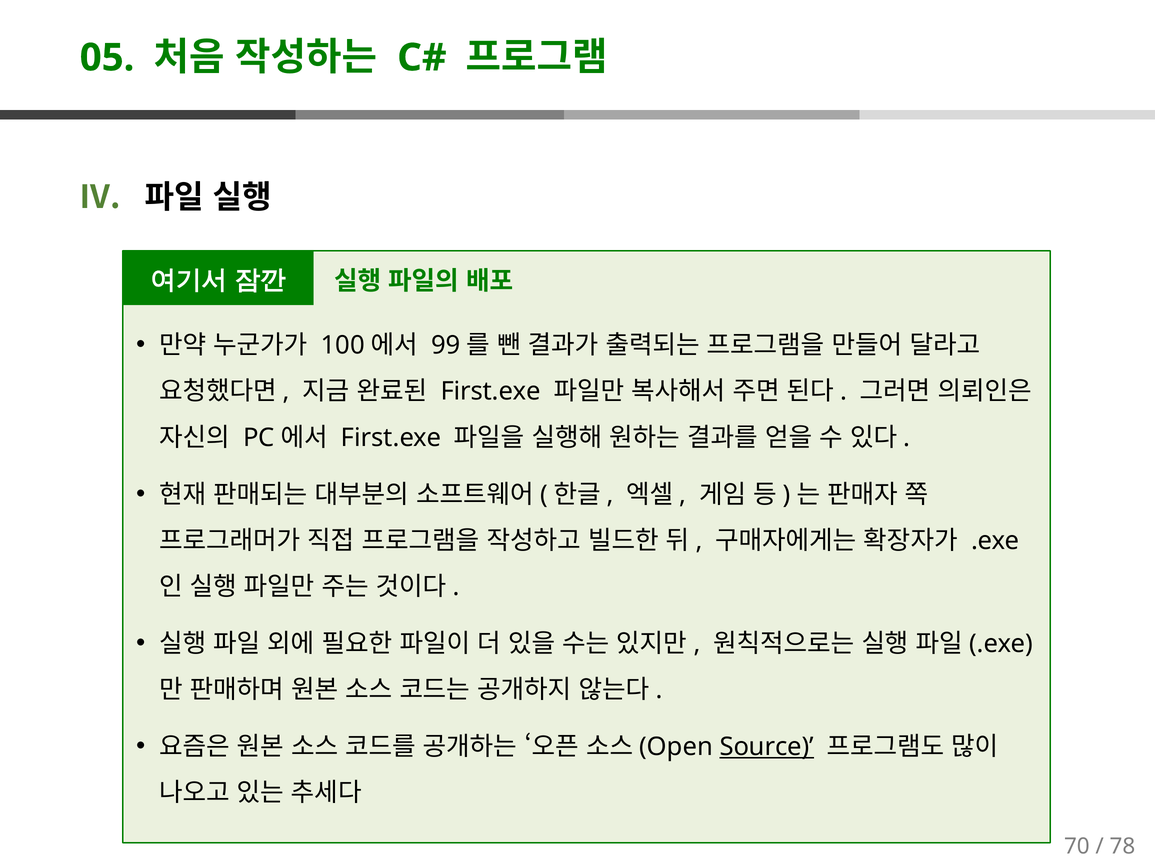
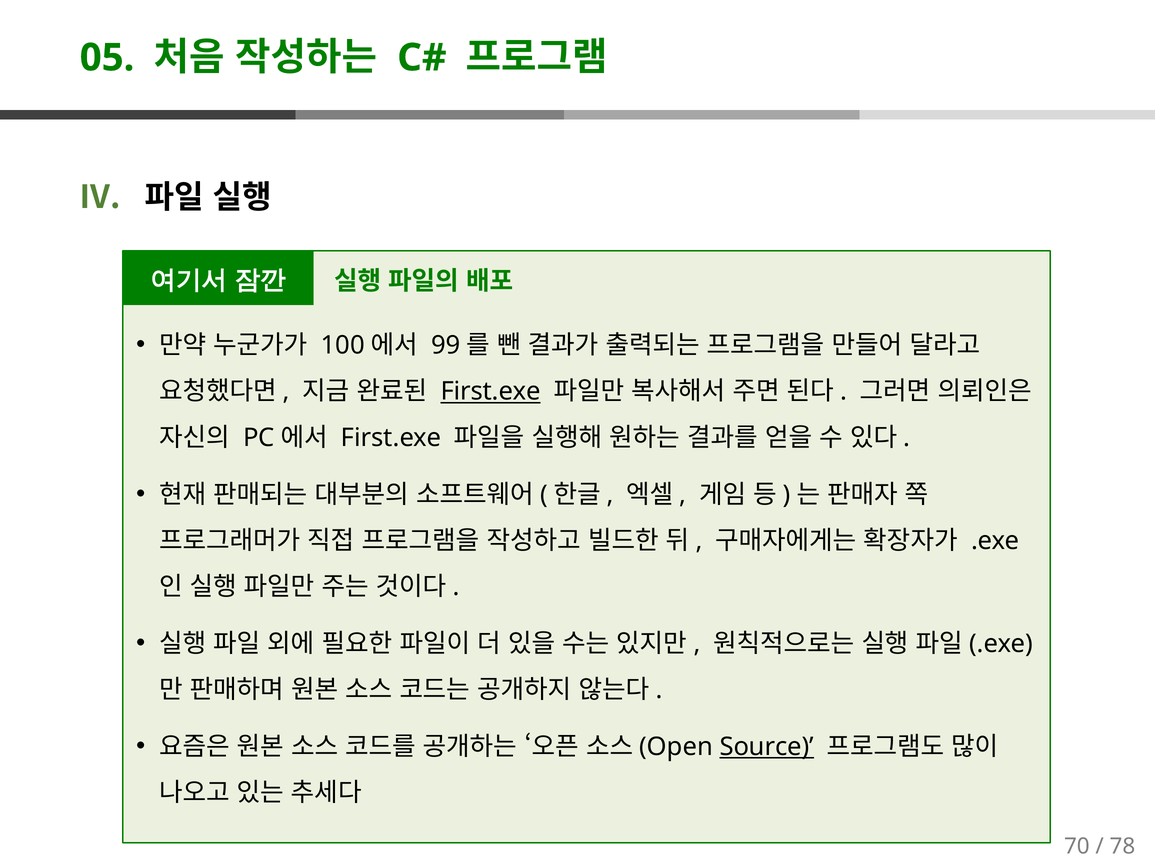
First.exe underline: none -> present (491, 392)
